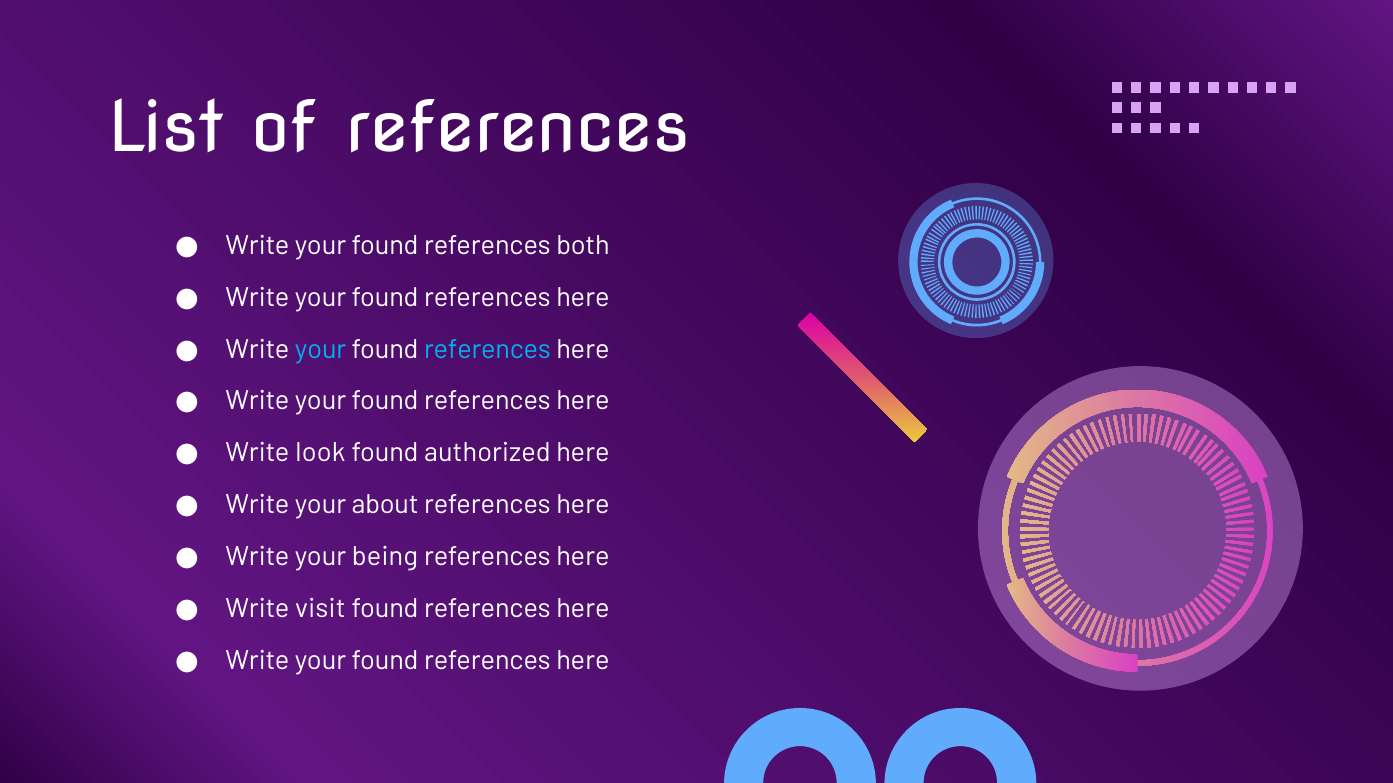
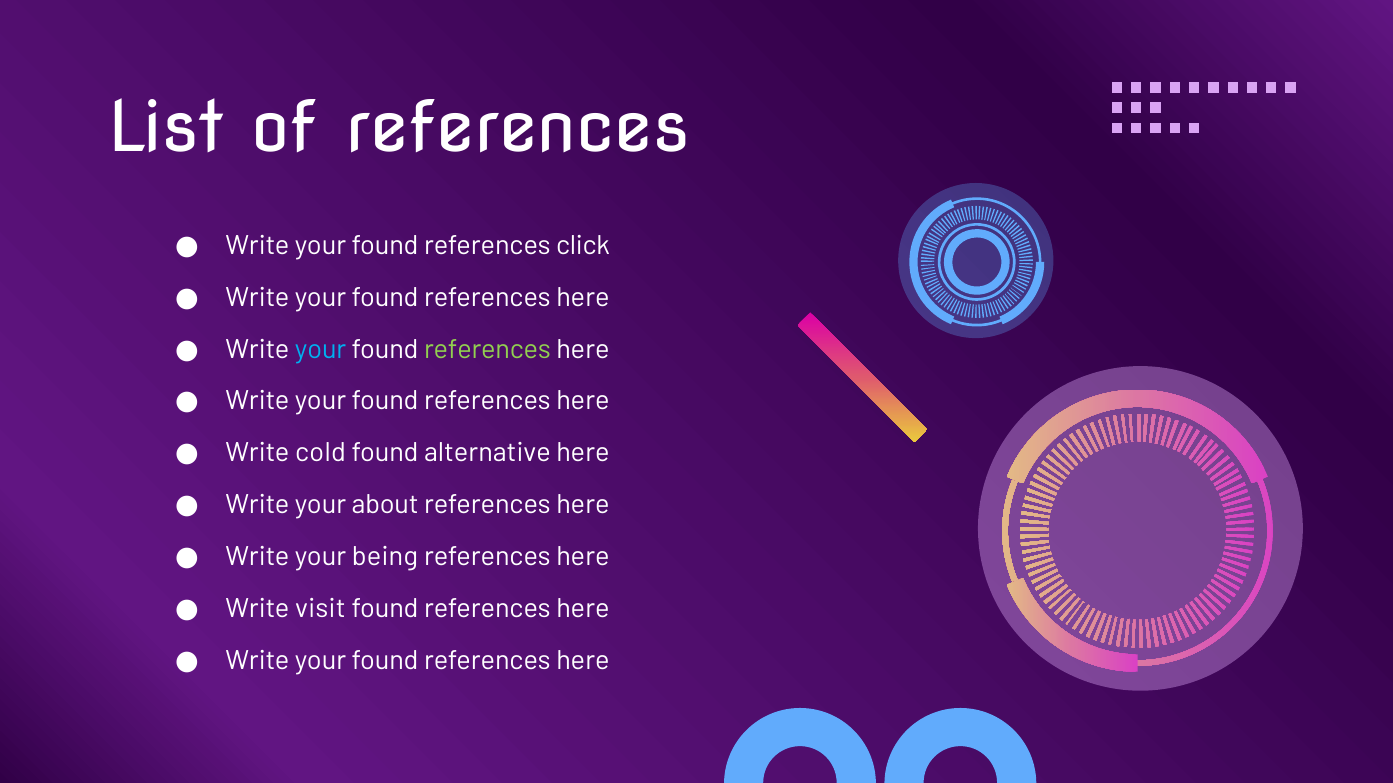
both: both -> click (583, 246)
references colour: light blue -> light green (488, 349)
look: look -> cold (320, 453)
authorized: authorized -> alternative (487, 453)
